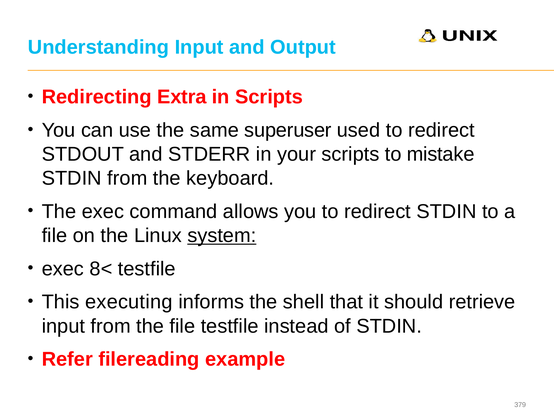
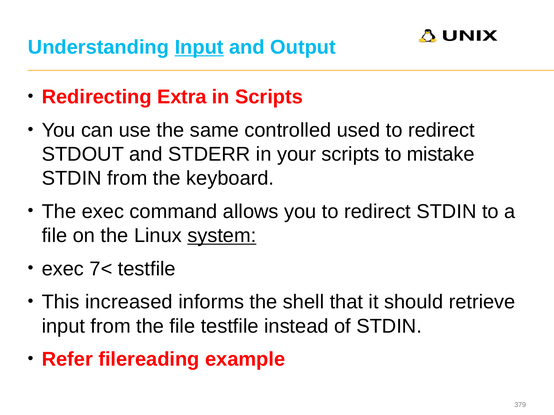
Input underline: none -> present (199, 47)
superuser: superuser -> controlled (288, 130)
8<: 8< -> 7< (101, 269)
executing: executing -> increased (129, 302)
